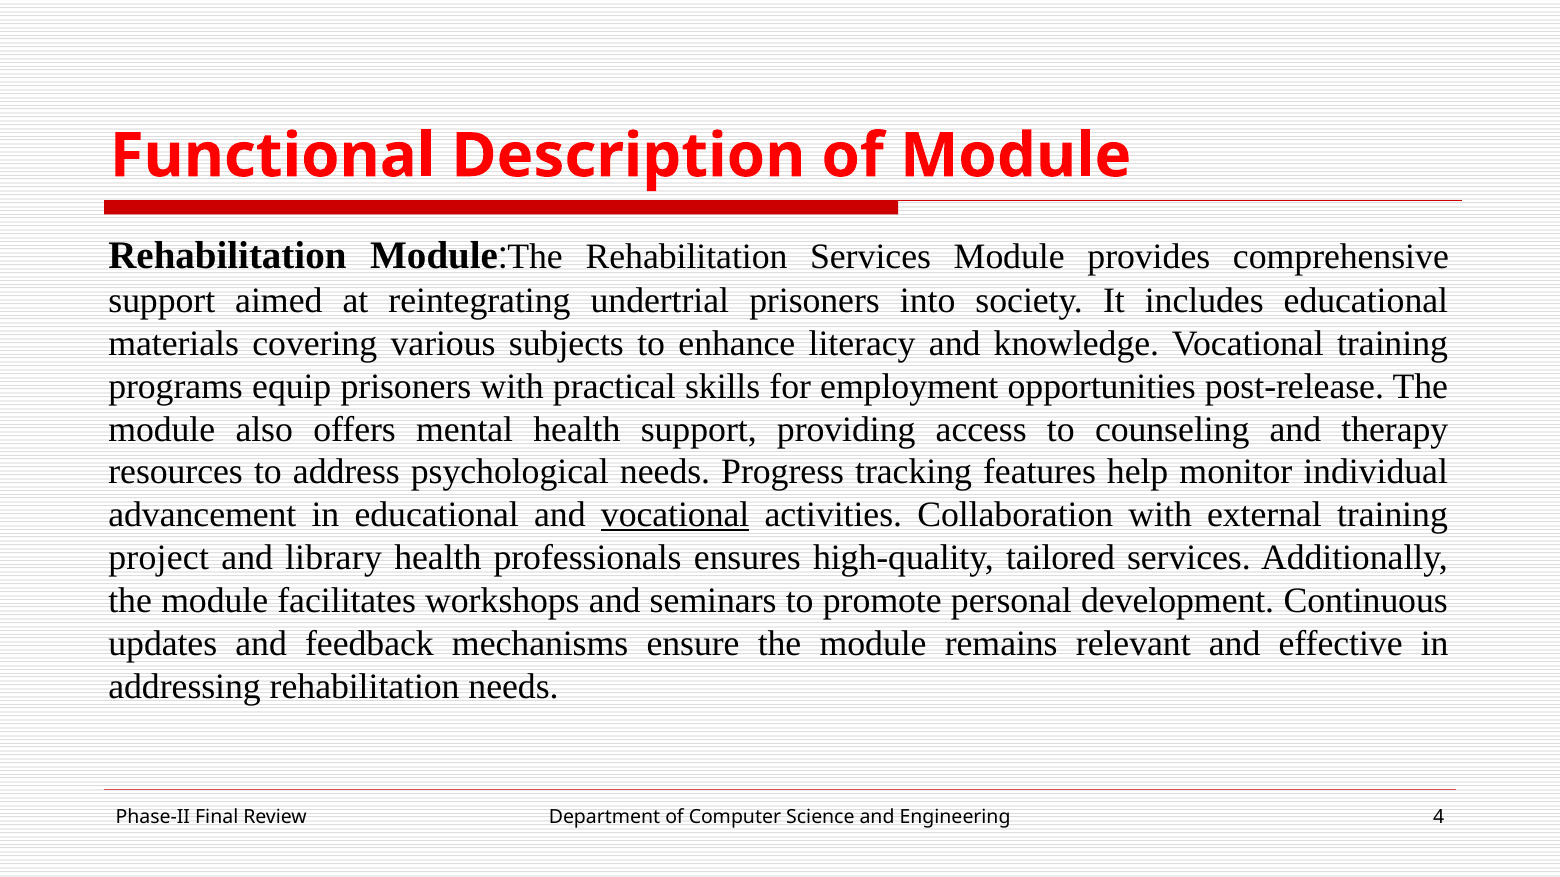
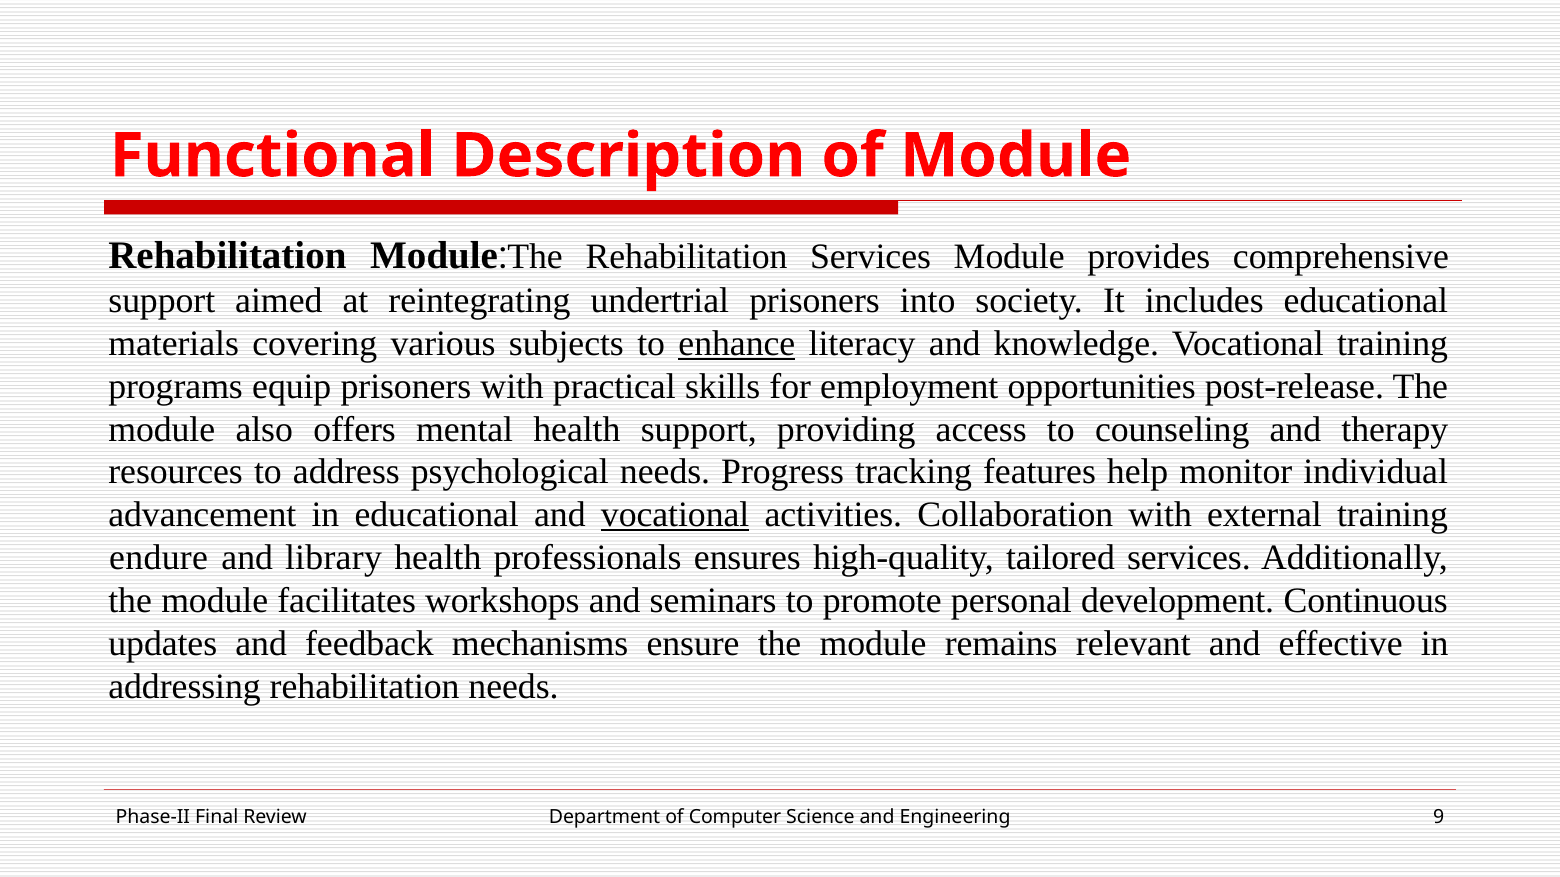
enhance underline: none -> present (737, 344)
project: project -> endure (159, 558)
4: 4 -> 9 (1439, 818)
